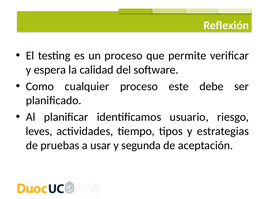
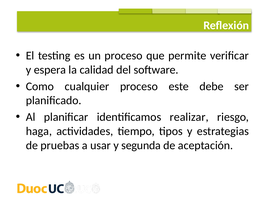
usuario: usuario -> realizar (189, 117)
leves: leves -> haga (39, 131)
